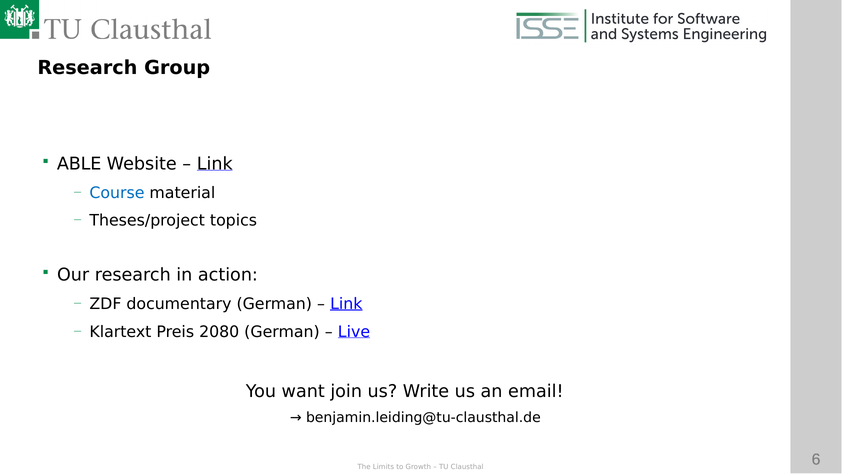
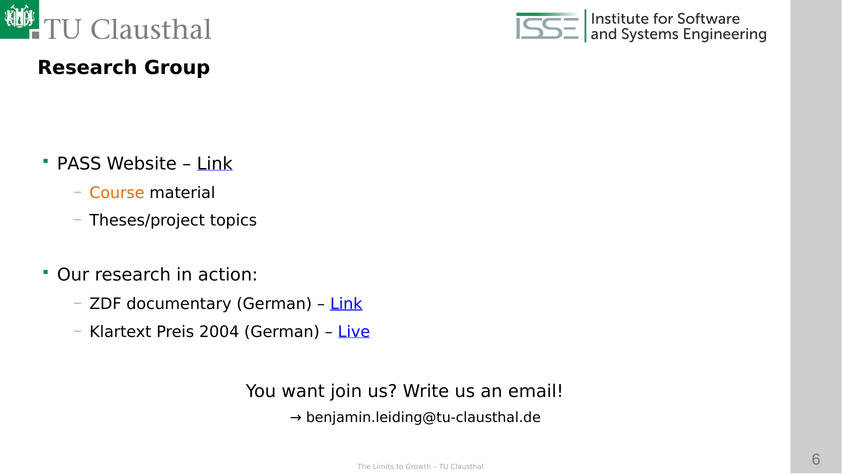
ABLE: ABLE -> PASS (79, 164)
Course colour: blue -> orange (117, 193)
2080: 2080 -> 2004 (219, 332)
